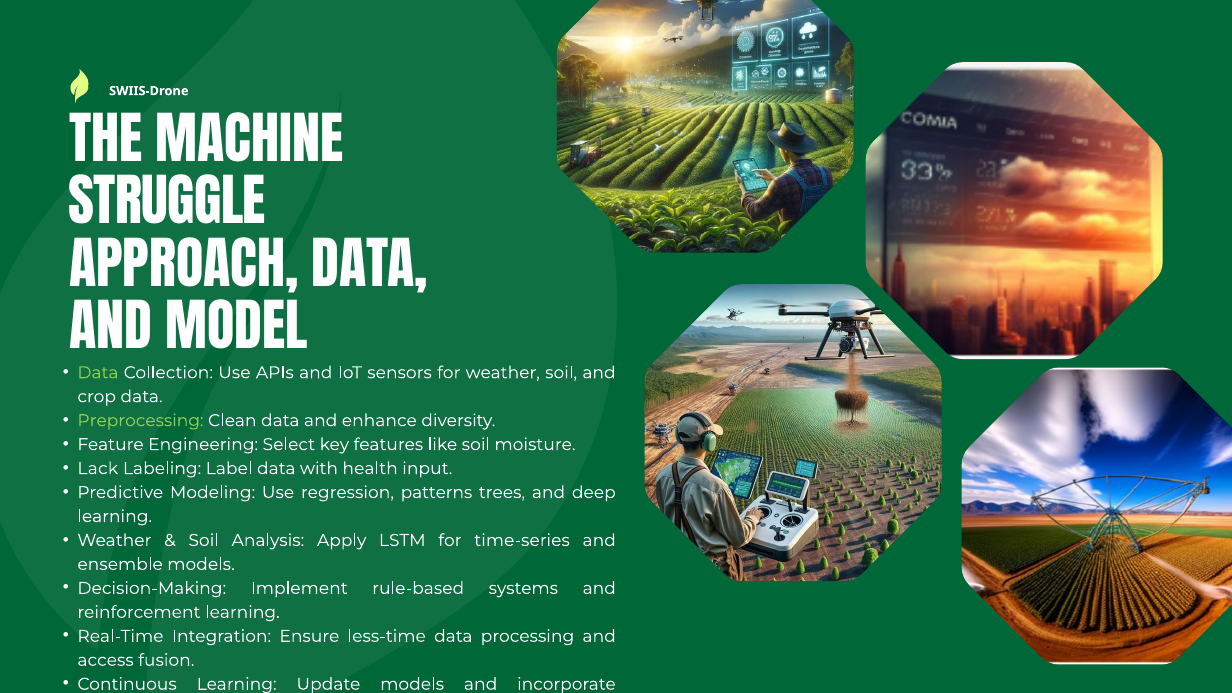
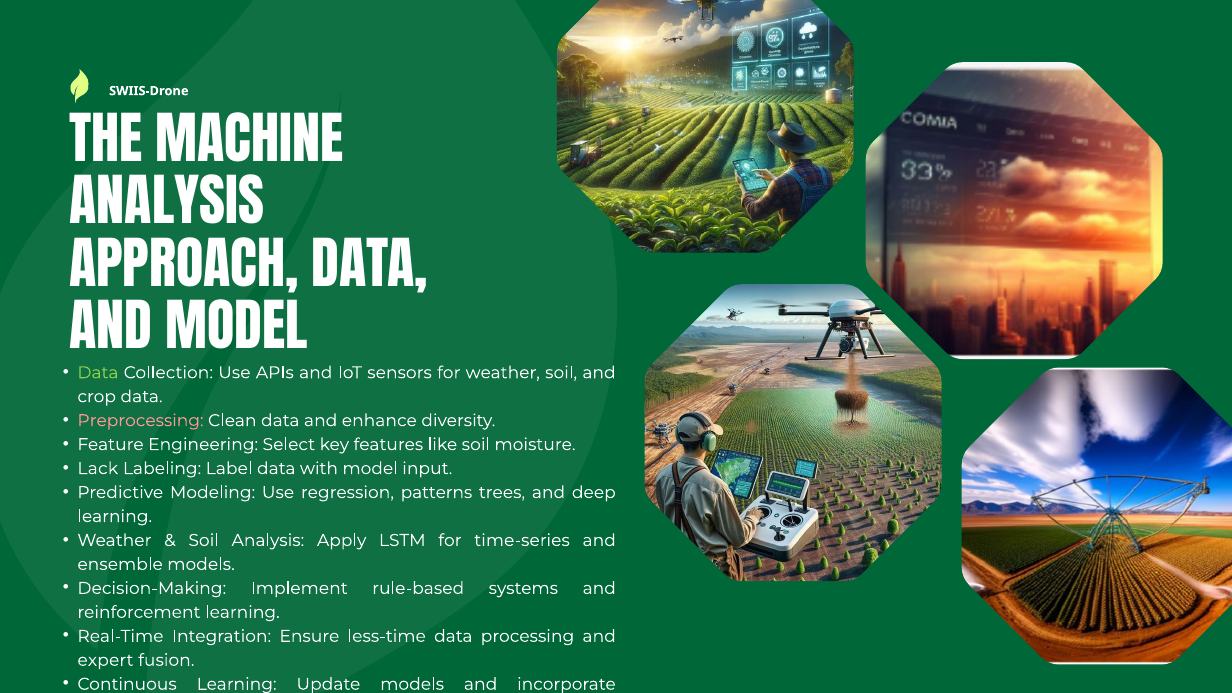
STRUGGLE: STRUGGLE -> ANALYSIS (167, 205)
Preprocessing colour: light green -> pink (140, 421)
with health: health -> model (370, 468)
access: access -> expert (105, 660)
